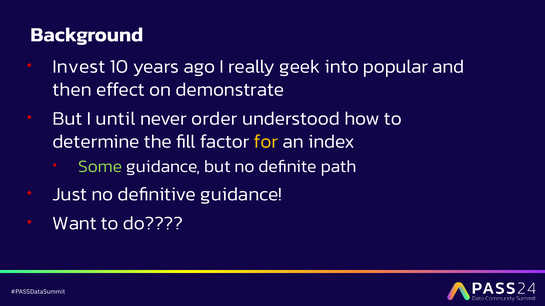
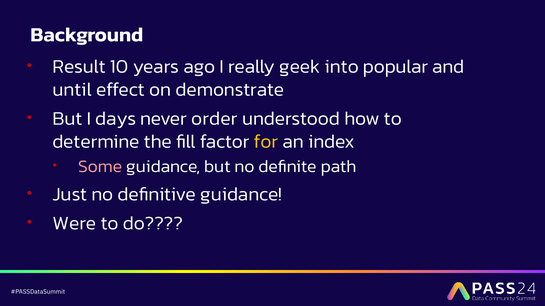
Invest: Invest -> Result (79, 67)
then: then -> until (72, 90)
until: until -> days (116, 119)
Some colour: light green -> pink (100, 167)
Want: Want -> Were (74, 223)
